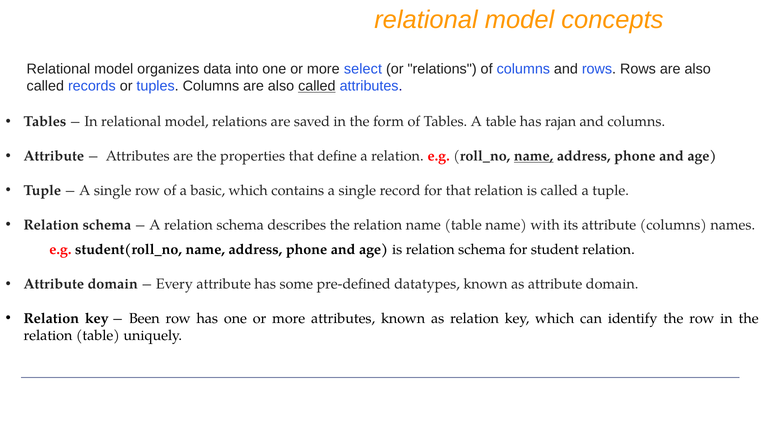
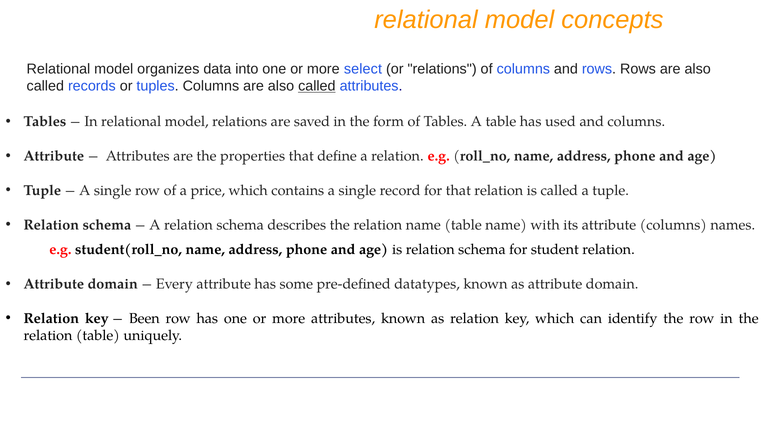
rajan: rajan -> used (560, 122)
name underline: present -> none (534, 156)
basic: basic -> price (208, 191)
